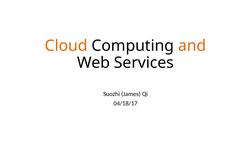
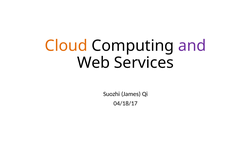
and colour: orange -> purple (192, 46)
